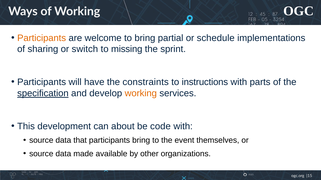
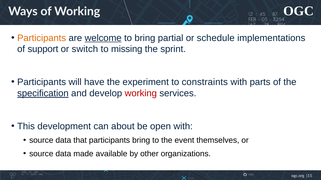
welcome underline: none -> present (103, 38)
sharing: sharing -> support (43, 49)
constraints: constraints -> experiment (146, 82)
instructions: instructions -> constraints (205, 82)
working colour: orange -> red (141, 94)
code: code -> open (161, 127)
